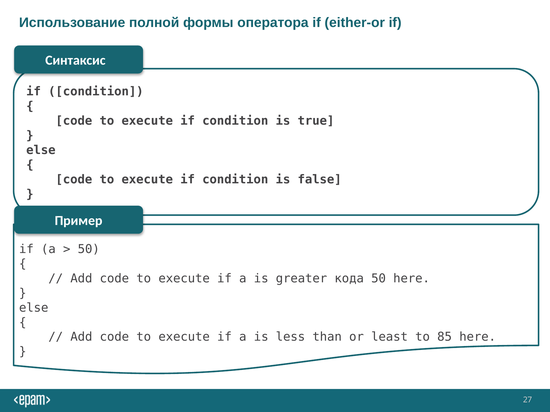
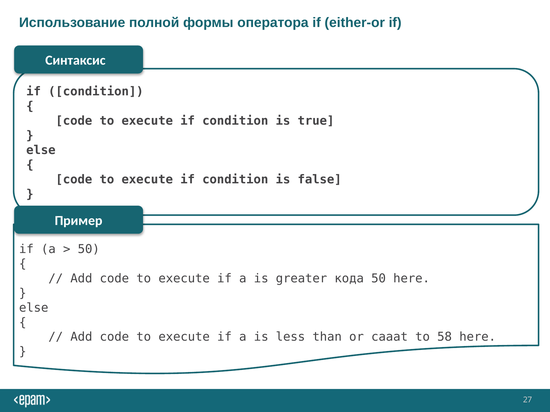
least: least -> caaat (390, 337)
85: 85 -> 58 (445, 337)
